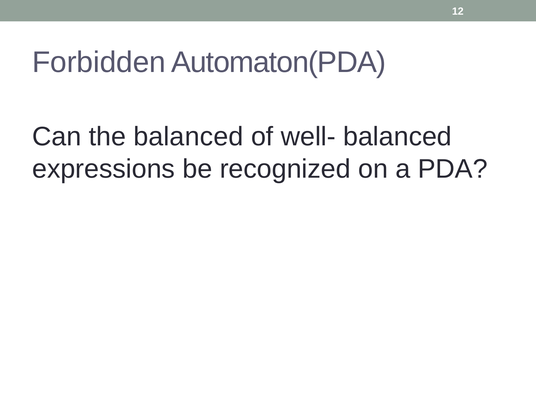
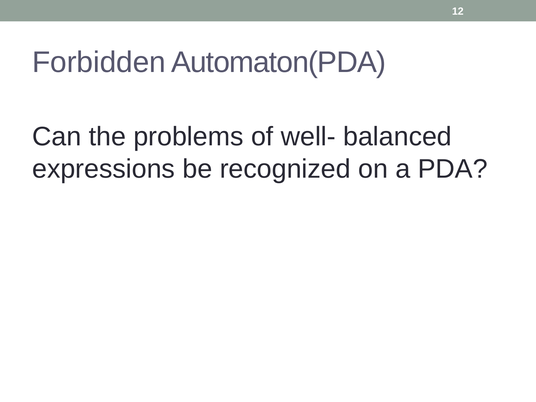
the balanced: balanced -> problems (188, 137)
